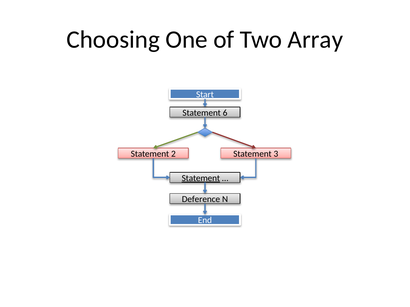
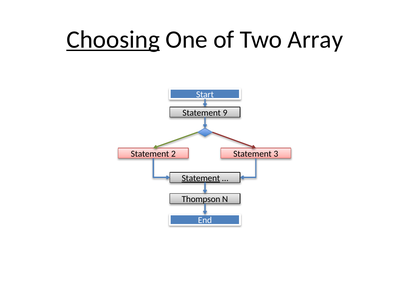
Choosing underline: none -> present (113, 40)
6: 6 -> 9 (225, 113)
Deference: Deference -> Thompson (201, 199)
